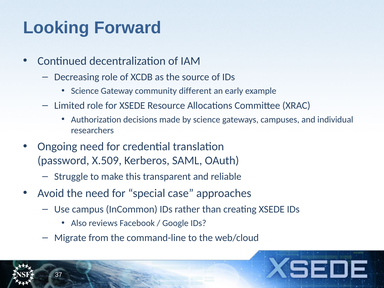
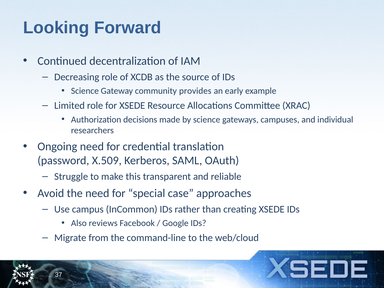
different: different -> provides (195, 91)
